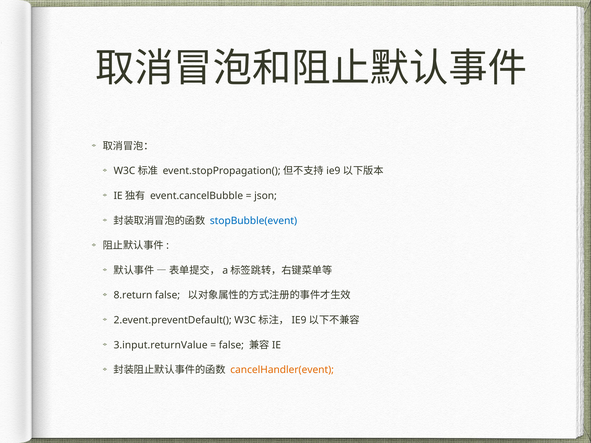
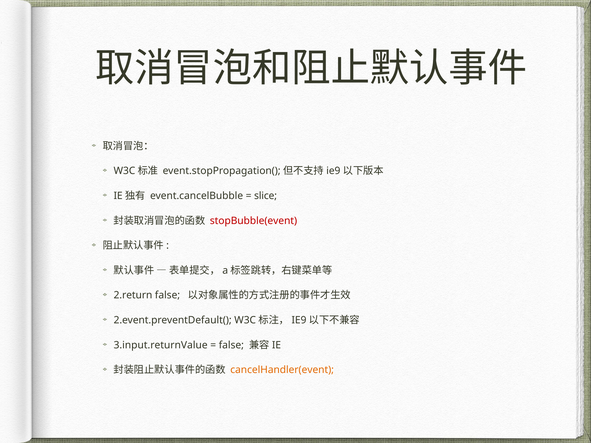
json: json -> slice (266, 196)
stopBubble(event colour: blue -> red (253, 221)
8.return: 8.return -> 2.return (133, 295)
